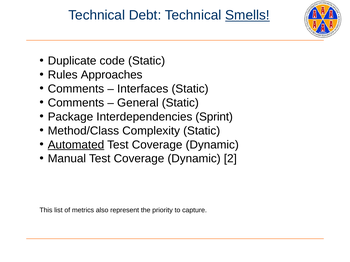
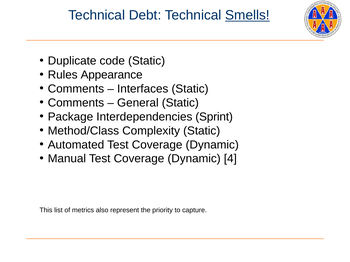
Approaches: Approaches -> Appearance (112, 75)
Automated underline: present -> none (76, 145)
2: 2 -> 4 (230, 159)
